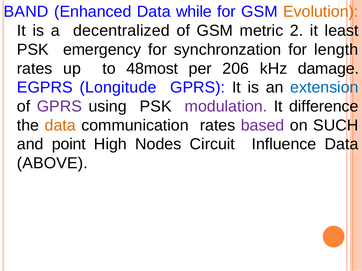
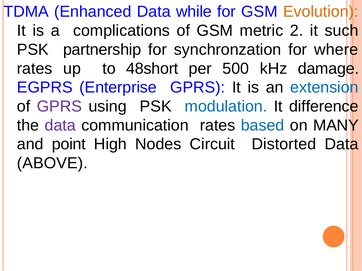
BAND: BAND -> TDMA (26, 12)
decentralized: decentralized -> complications (122, 31)
least: least -> such (342, 31)
emergency: emergency -> partnership (102, 50)
length: length -> where (336, 50)
48most: 48most -> 48short (152, 69)
206: 206 -> 500 (236, 69)
Longitude: Longitude -> Enterprise (118, 88)
modulation colour: purple -> blue (226, 107)
data colour: orange -> purple (60, 126)
based colour: purple -> blue (263, 126)
SUCH: SUCH -> MANY (336, 126)
Influence: Influence -> Distorted (284, 144)
